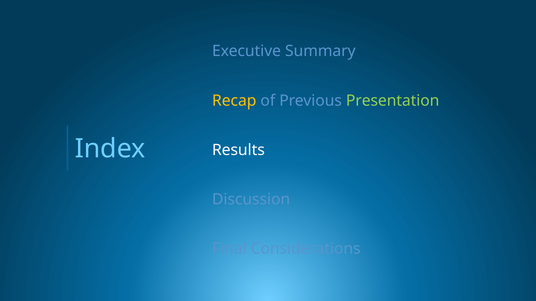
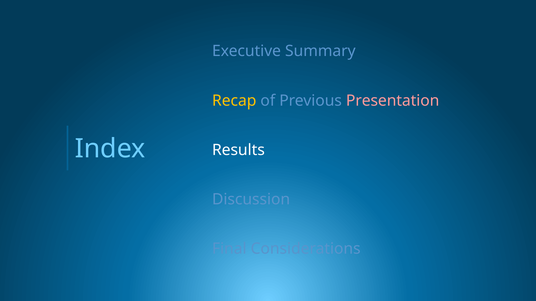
Presentation colour: light green -> pink (393, 101)
